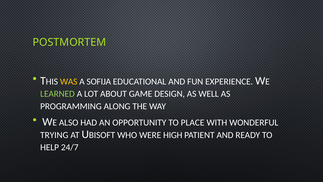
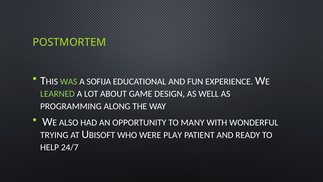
WAS colour: yellow -> light green (69, 81)
PLACE: PLACE -> MANY (193, 122)
HIGH: HIGH -> PLAY (173, 135)
